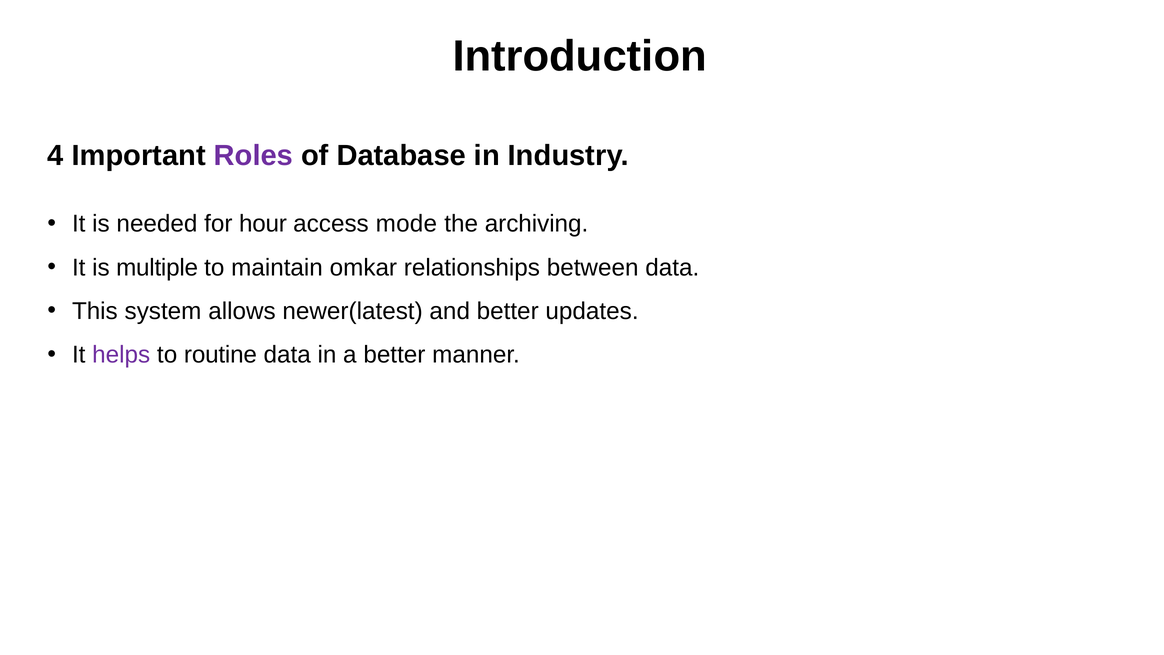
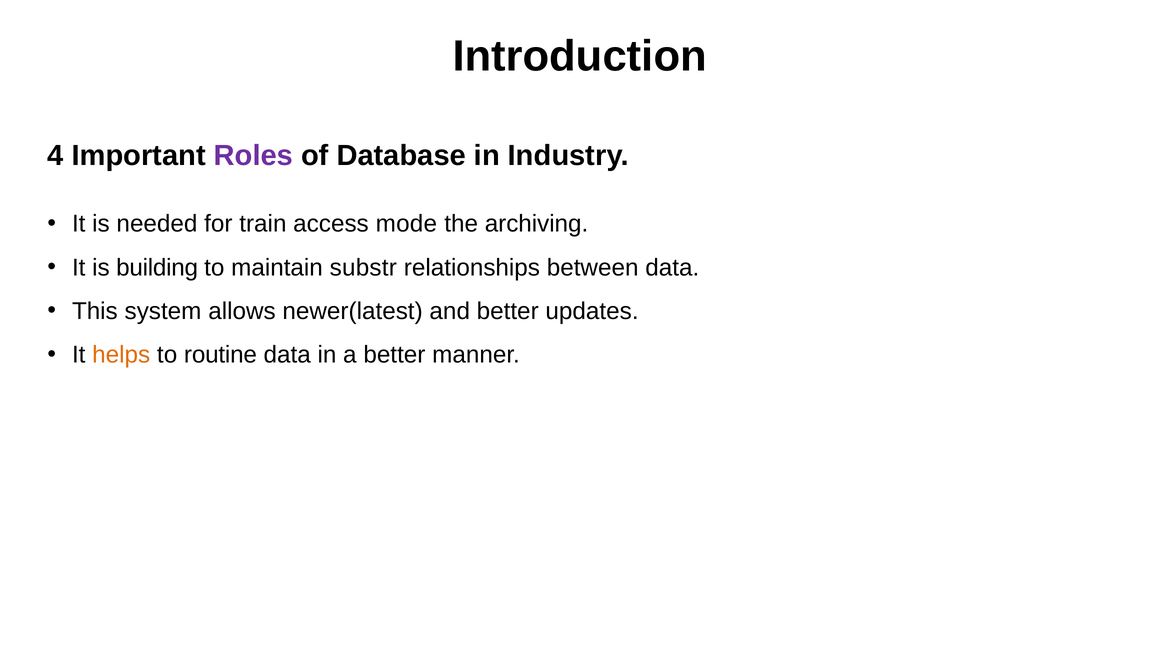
hour: hour -> train (263, 224)
multiple: multiple -> building (157, 267)
omkar: omkar -> substr (363, 267)
helps colour: purple -> orange (121, 355)
